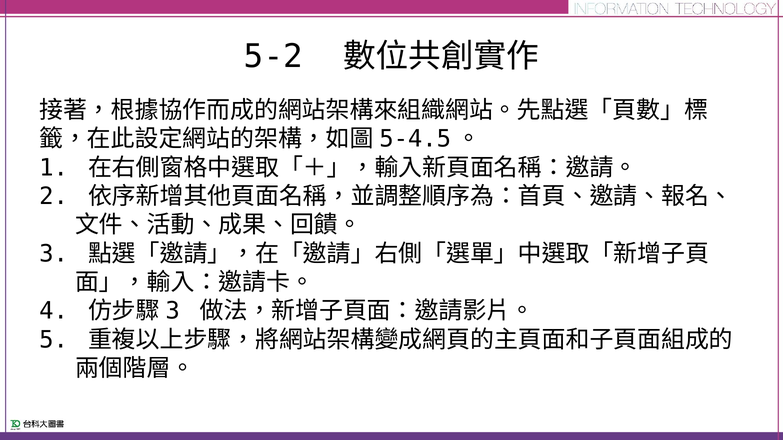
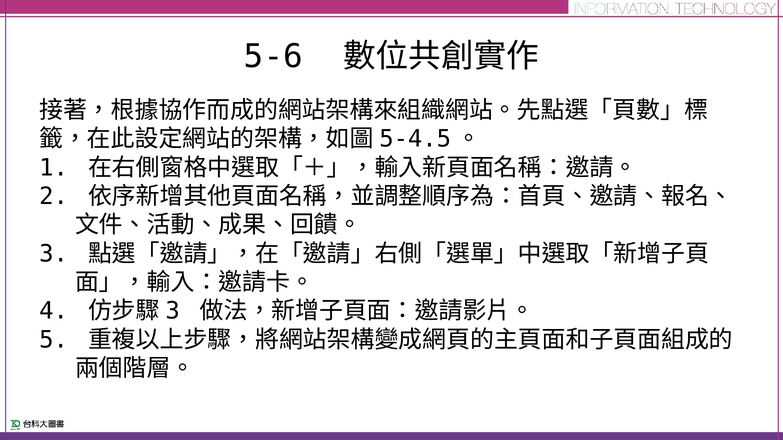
5-2: 5-2 -> 5-6 (273, 57)
